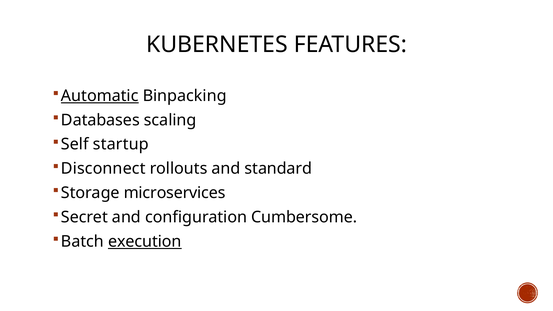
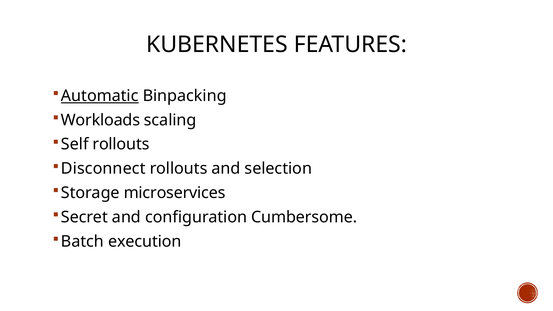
Databases: Databases -> Workloads (100, 120)
Self startup: startup -> rollouts (121, 144)
standard: standard -> selection (278, 169)
execution underline: present -> none (145, 242)
